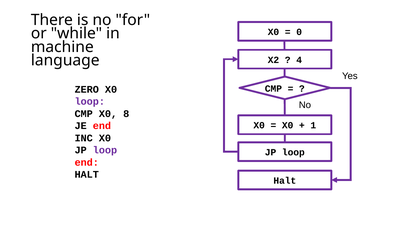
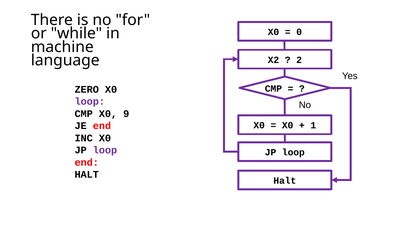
4: 4 -> 2 (299, 60)
8: 8 -> 9 (126, 114)
